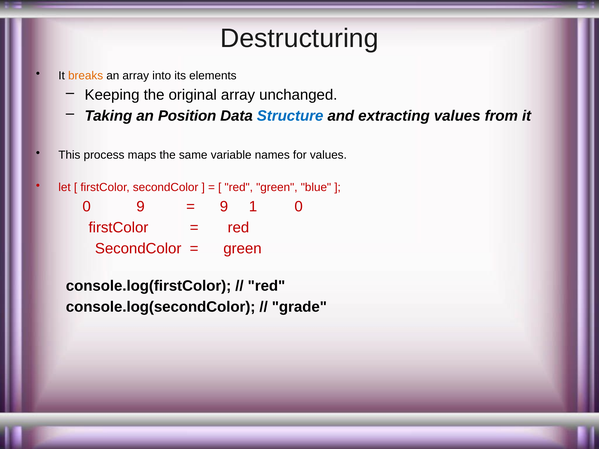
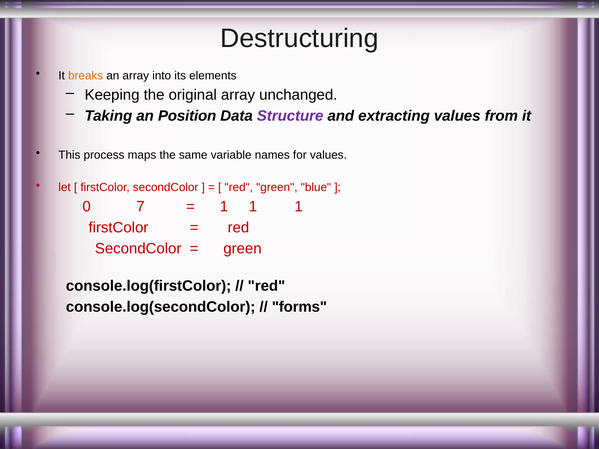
Structure colour: blue -> purple (290, 116)
0 9: 9 -> 7 (140, 207)
9: 9 -> 1 (224, 207)
0: 0 -> 1 (299, 207)
grade: grade -> forms (299, 307)
